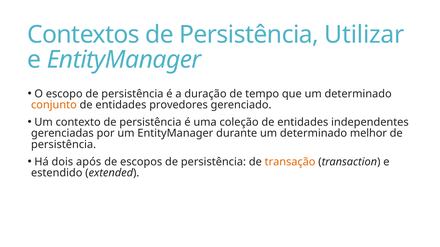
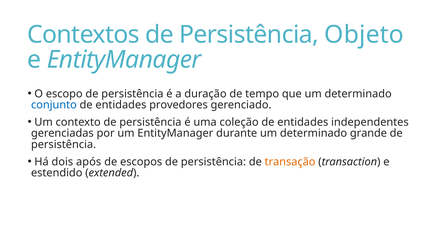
Utilizar: Utilizar -> Objeto (364, 35)
conjunto colour: orange -> blue (54, 105)
melhor: melhor -> grande (368, 134)
